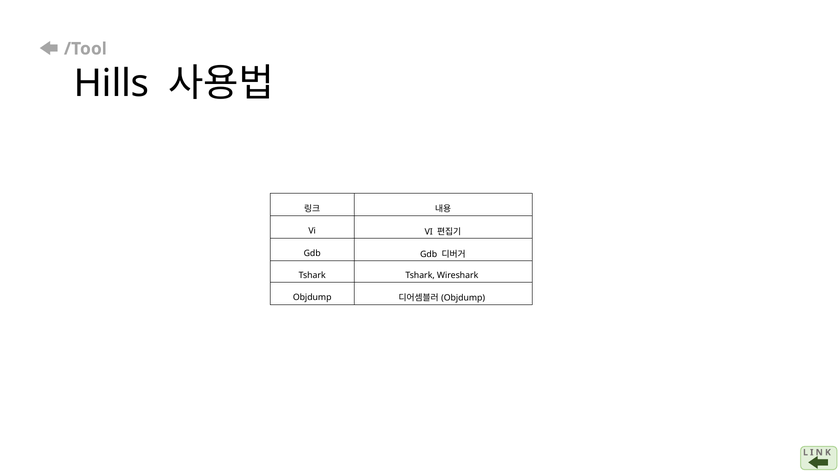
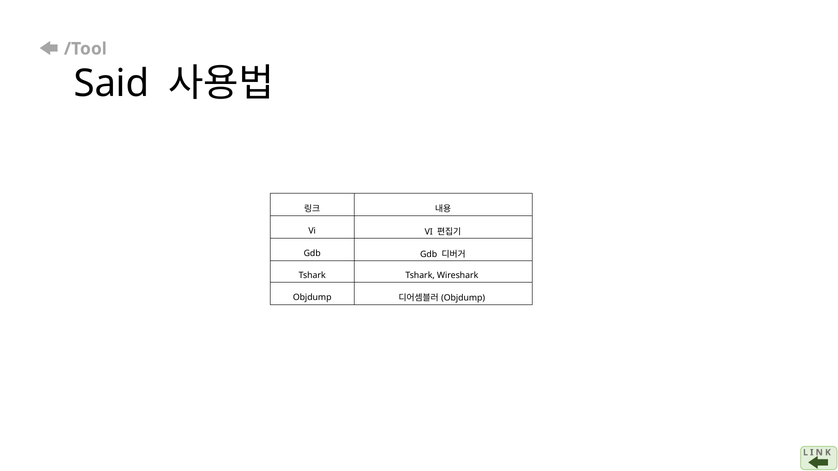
Hills: Hills -> Said (111, 84)
